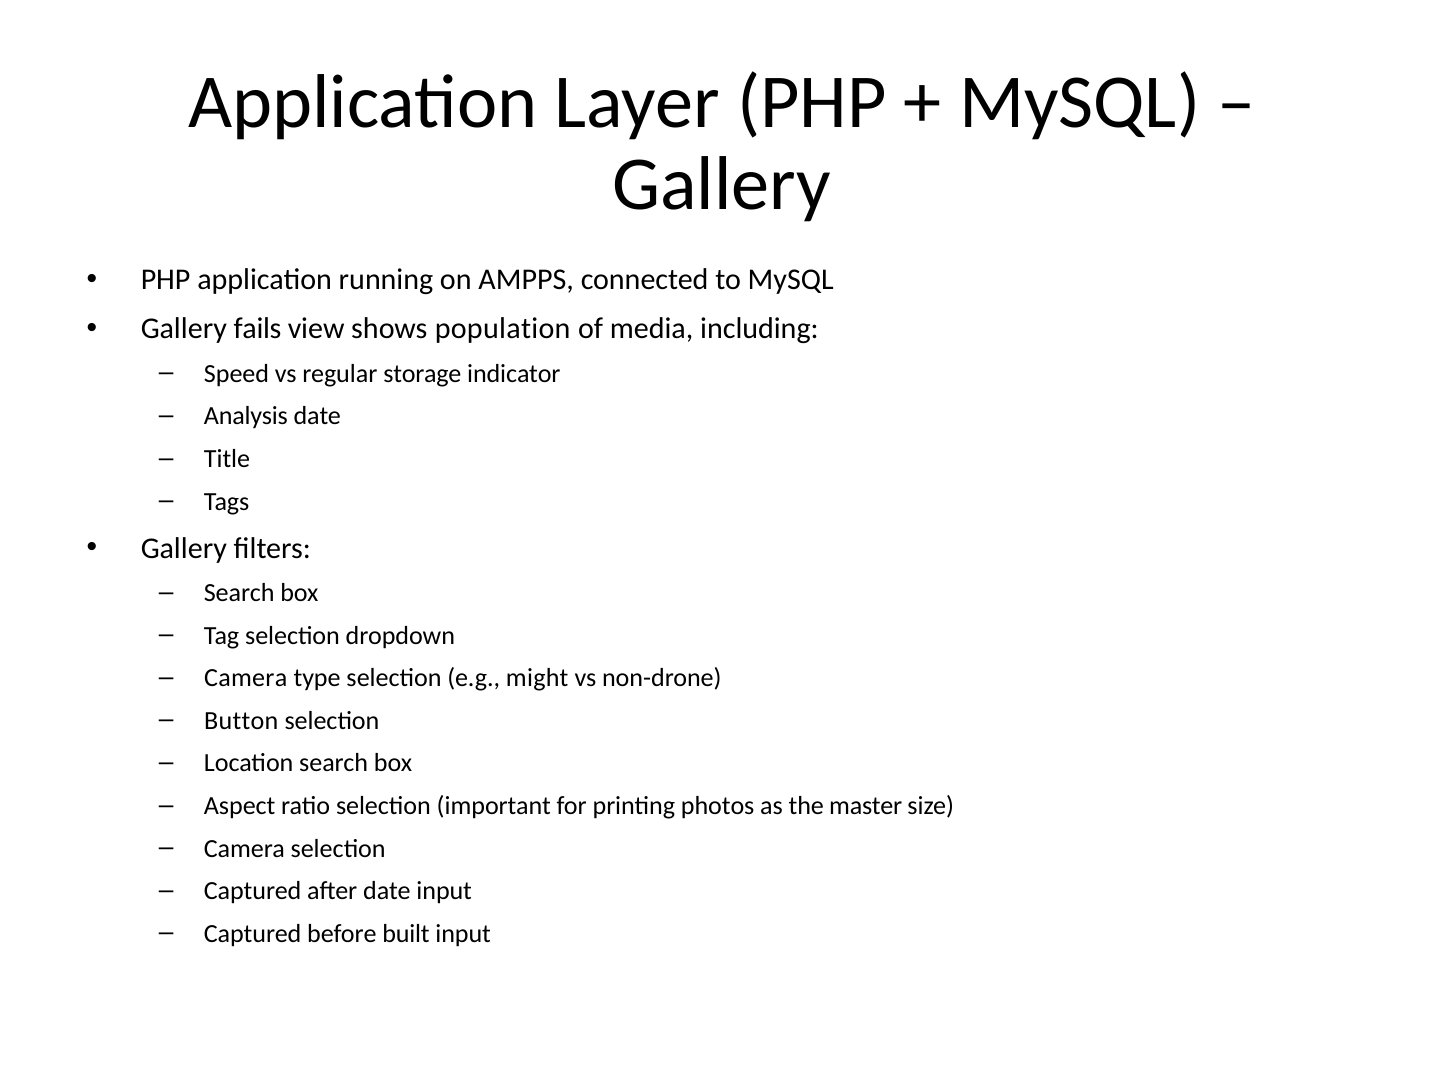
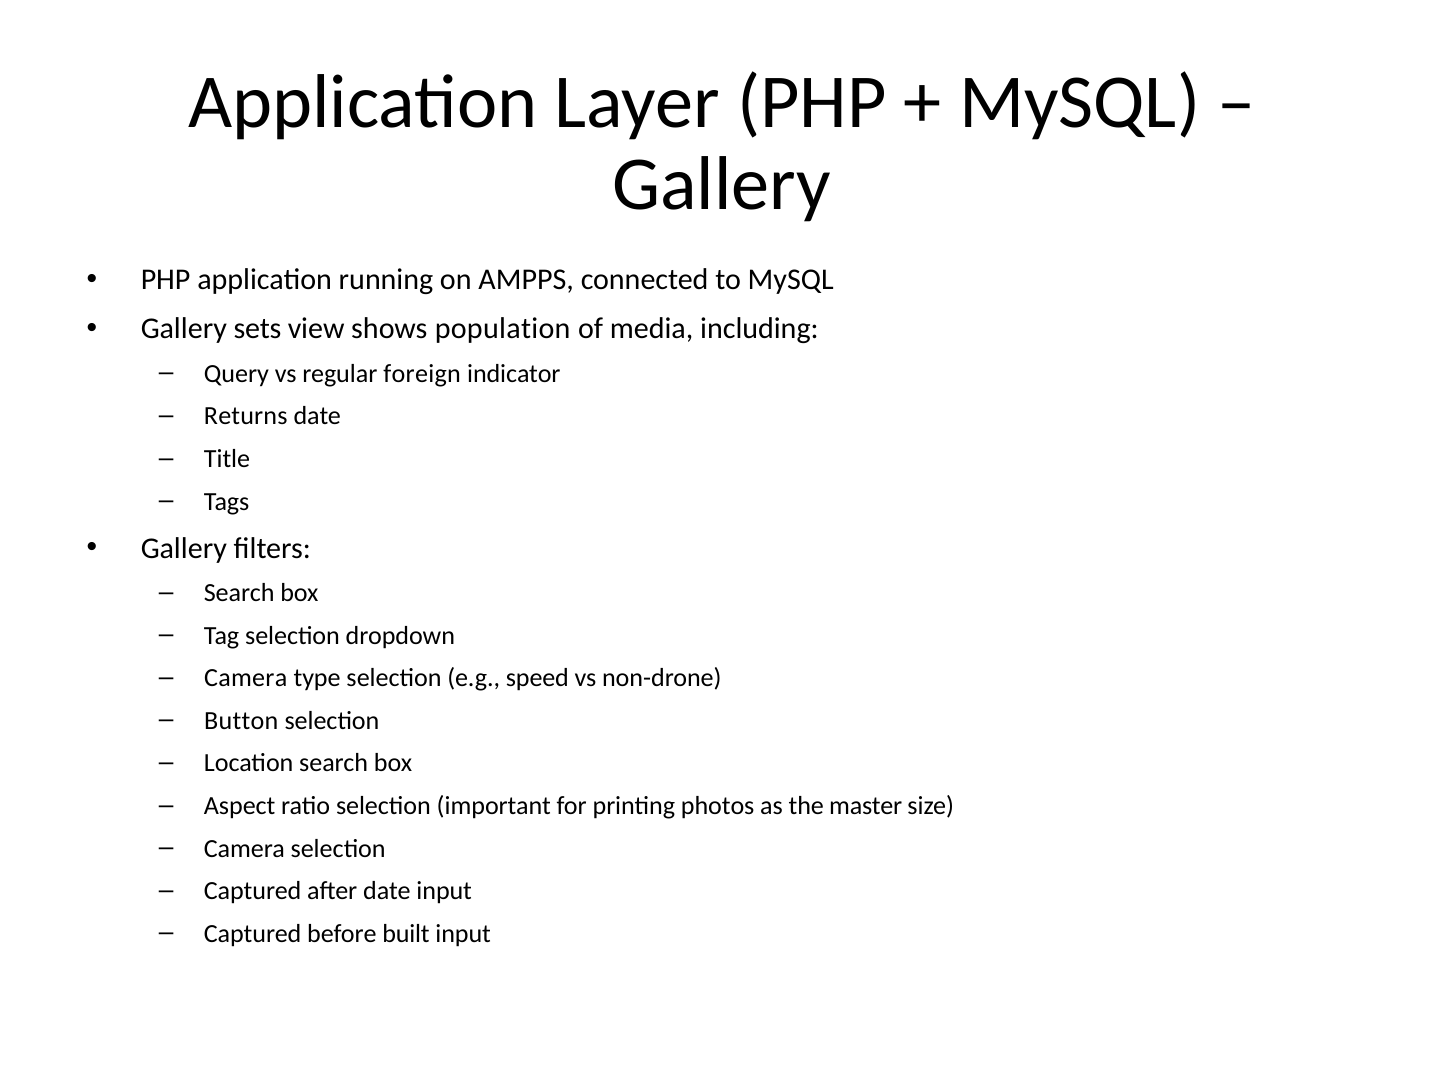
fails: fails -> sets (257, 329)
Speed: Speed -> Query (236, 374)
storage: storage -> foreign (422, 374)
Analysis: Analysis -> Returns (246, 416)
might: might -> speed (537, 678)
